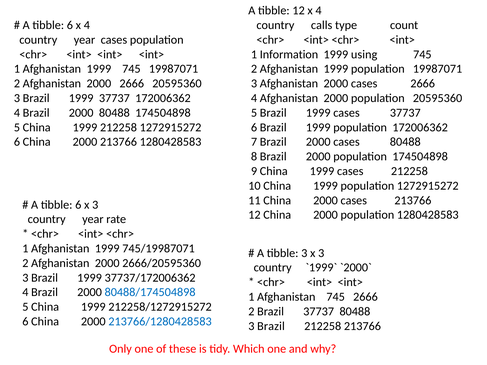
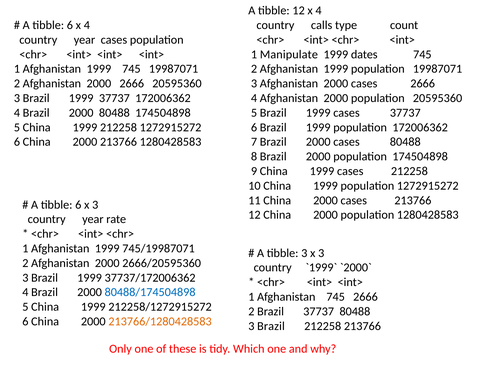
Information: Information -> Manipulate (289, 54)
using: using -> dates (364, 54)
213766/1280428583 colour: blue -> orange (160, 322)
